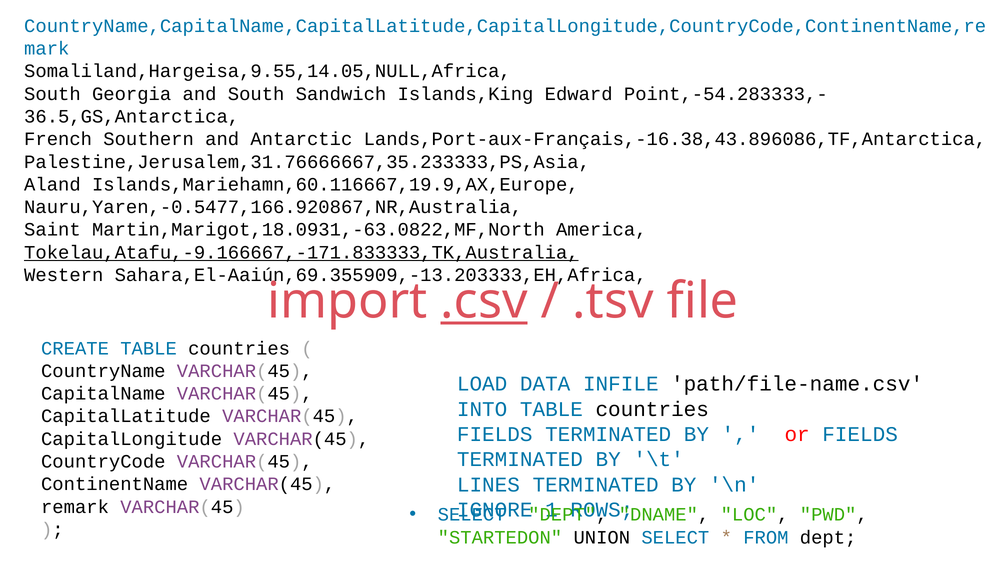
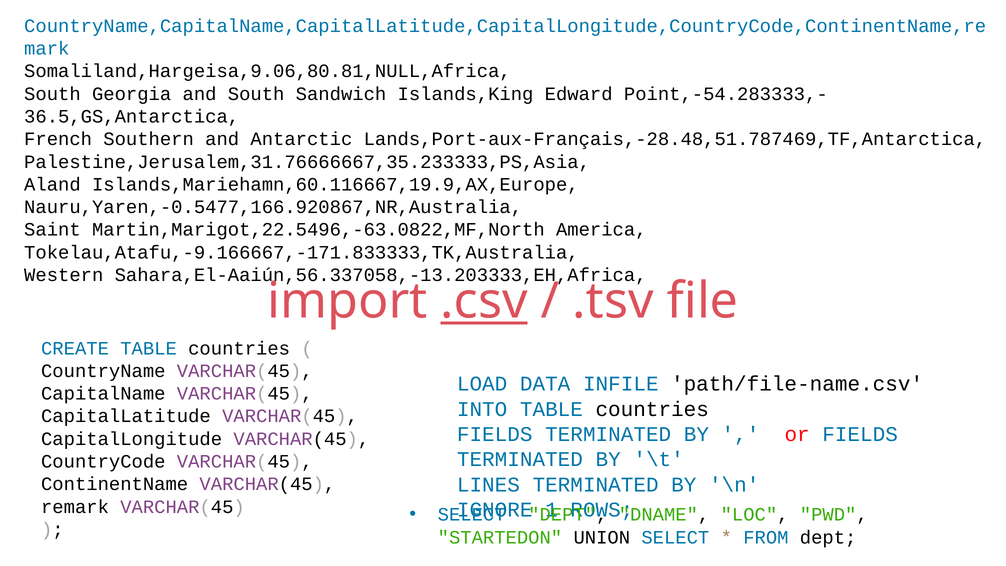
Somaliland,Hargeisa,9.55,14.05,NULL,Africa: Somaliland,Hargeisa,9.55,14.05,NULL,Africa -> Somaliland,Hargeisa,9.06,80.81,NULL,Africa (267, 71)
Lands,Port-aux-Français,-16.38,43.896086,TF,Antarctica: Lands,Port-aux-Français,-16.38,43.896086,TF,Antarctica -> Lands,Port-aux-Français,-28.48,51.787469,TF,Antarctica (675, 139)
Martin,Marigot,18.0931,-63.0822,MF,North: Martin,Marigot,18.0931,-63.0822,MF,North -> Martin,Marigot,22.5496,-63.0822,MF,North (318, 230)
Tokelau,Atafu,-9.166667,-171.833333,TK,Australia underline: present -> none (301, 252)
Sahara,El-Aaiún,69.355909,-13.203333,EH,Africa: Sahara,El-Aaiún,69.355909,-13.203333,EH,Africa -> Sahara,El-Aaiún,56.337058,-13.203333,EH,Africa (381, 275)
